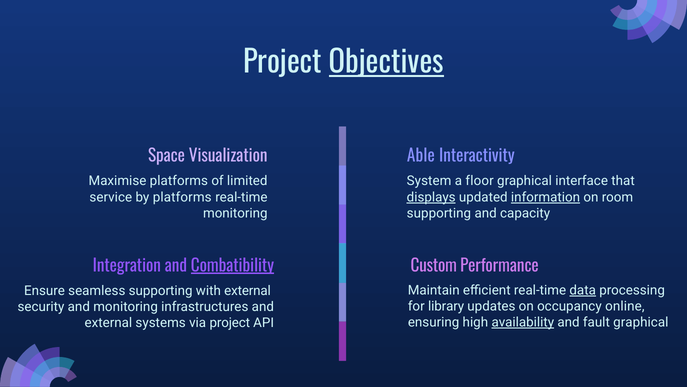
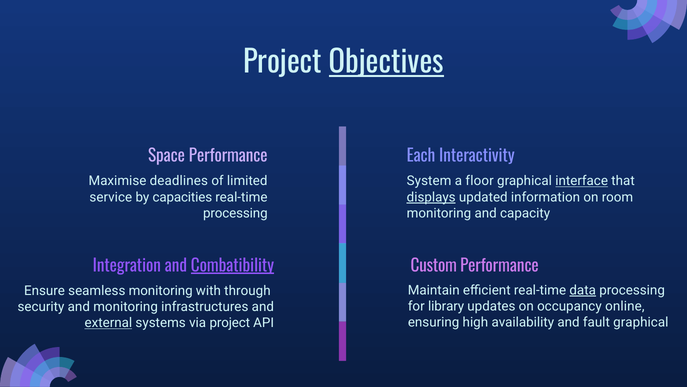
Space Visualization: Visualization -> Performance (228, 156)
Able: Able -> Each (421, 156)
Maximise platforms: platforms -> deadlines (179, 181)
interface underline: none -> present (582, 181)
by platforms: platforms -> capacities (182, 197)
information underline: present -> none (546, 197)
monitoring: monitoring -> processing (235, 213)
supporting: supporting -> monitoring (439, 213)
seamless supporting: supporting -> monitoring (161, 291)
with external: external -> through (247, 291)
availability underline: present -> none (523, 322)
external underline: none -> present (108, 323)
